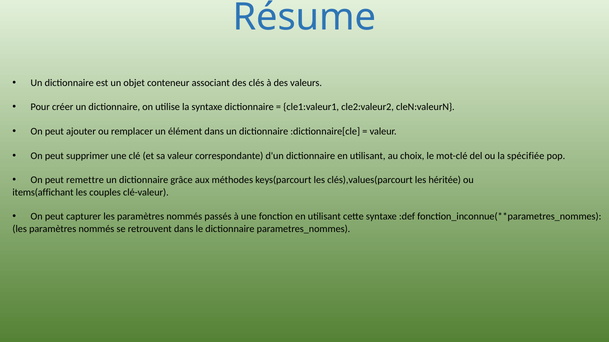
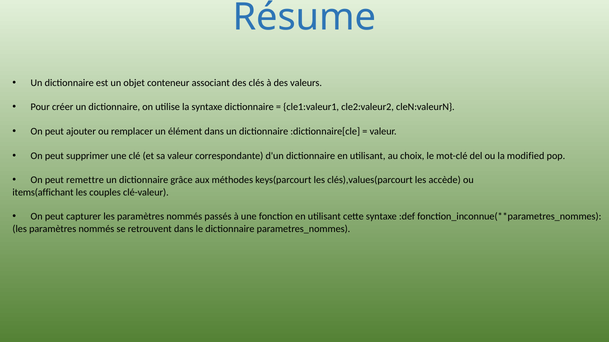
spécifiée: spécifiée -> modified (526, 156)
héritée: héritée -> accède (445, 180)
